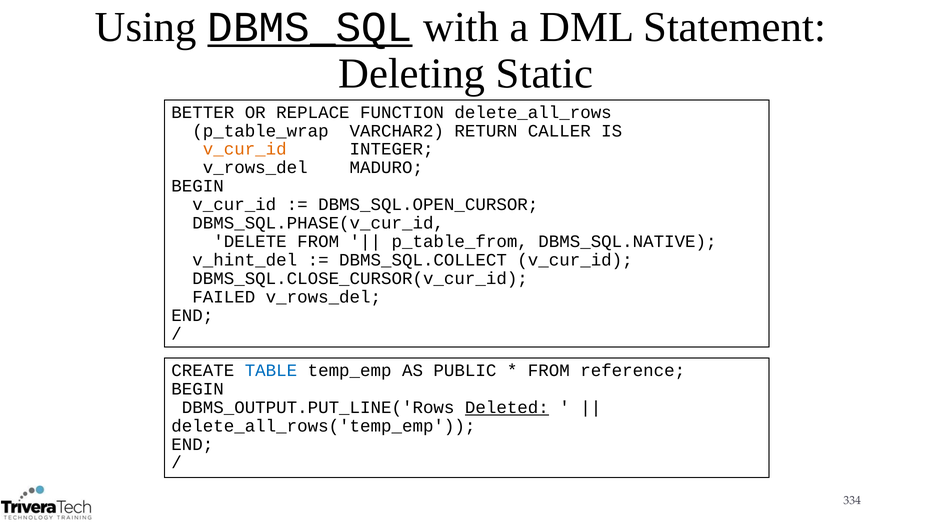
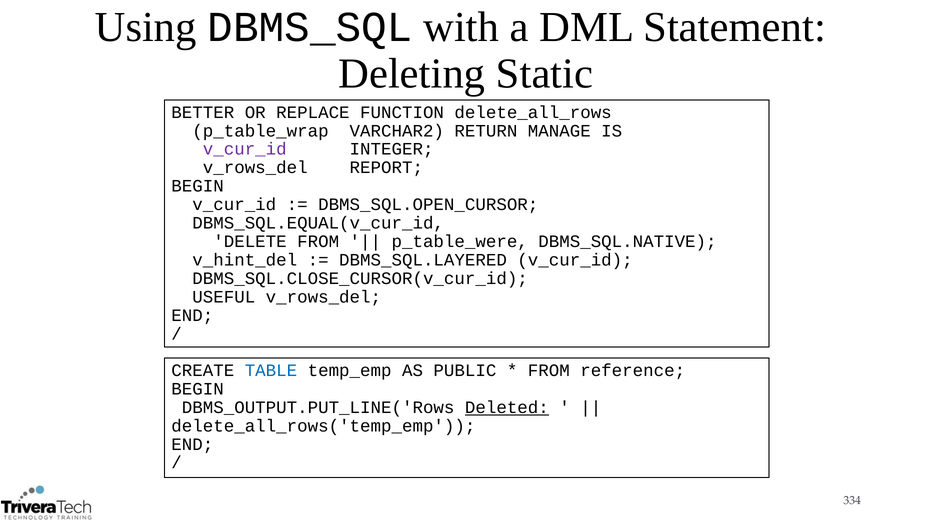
DBMS_SQL underline: present -> none (310, 27)
CALLER: CALLER -> MANAGE (559, 131)
v_cur_id colour: orange -> purple (245, 149)
MADURO: MADURO -> REPORT (386, 168)
DBMS_SQL.PHASE(v_cur_id: DBMS_SQL.PHASE(v_cur_id -> DBMS_SQL.EQUAL(v_cur_id (318, 223)
p_table_from: p_table_from -> p_table_were (460, 242)
DBMS_SQL.COLLECT: DBMS_SQL.COLLECT -> DBMS_SQL.LAYERED (423, 260)
FAILED: FAILED -> USEFUL (224, 297)
